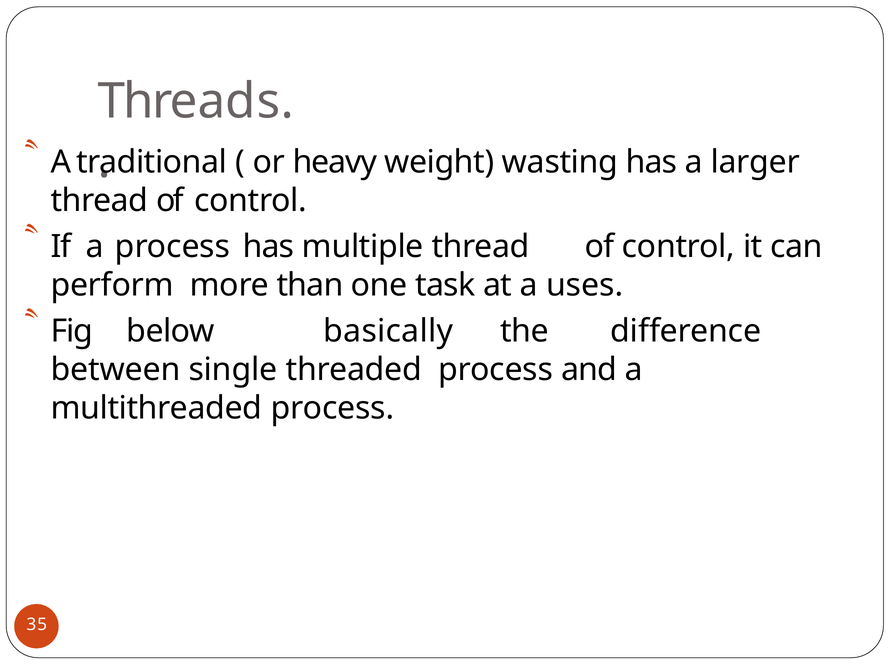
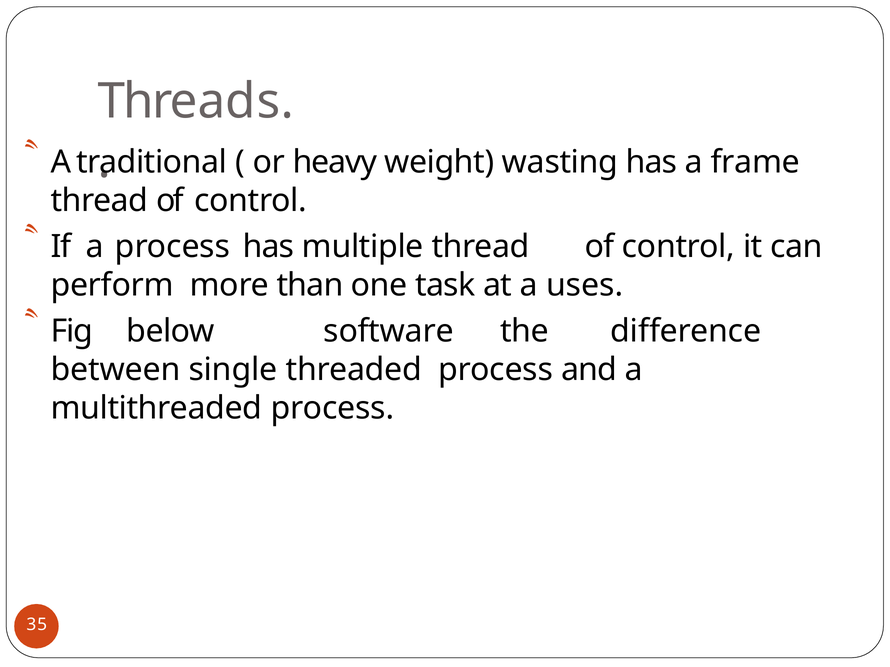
larger: larger -> frame (755, 162)
basically: basically -> software (389, 331)
